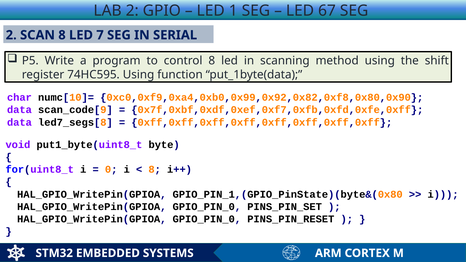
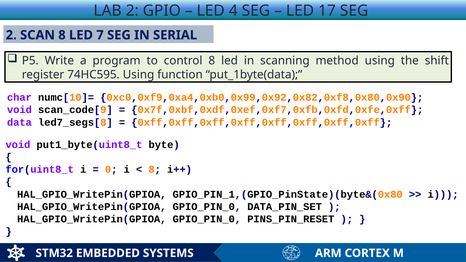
1: 1 -> 4 (233, 11)
LED 67: 67 -> 17 (327, 11)
data: data -> void (19, 110)
PINS_PIN_SET: PINS_PIN_SET -> DATA_PIN_SET (285, 207)
